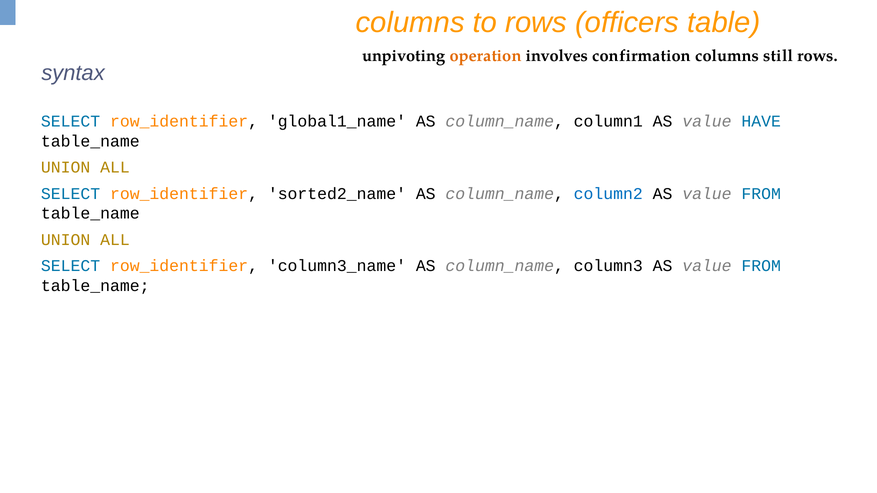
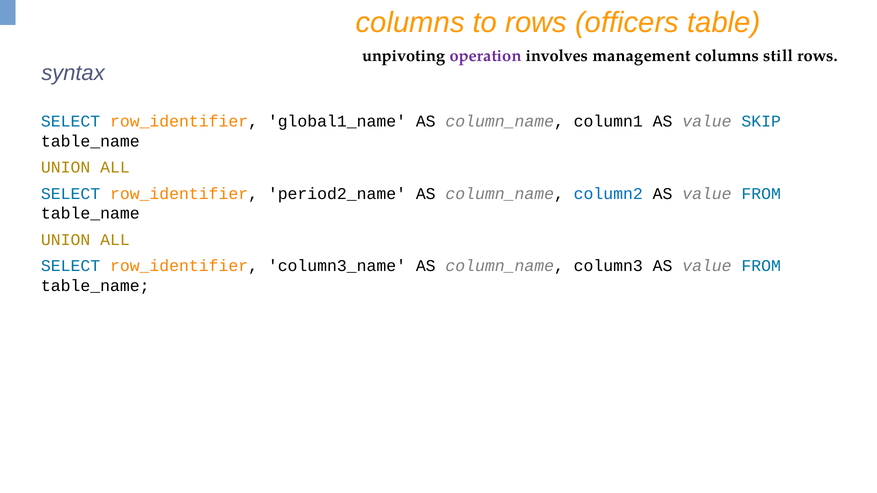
operation colour: orange -> purple (486, 56)
confirmation: confirmation -> management (642, 56)
HAVE: HAVE -> SKIP (761, 121)
sorted2_name: sorted2_name -> period2_name (337, 194)
